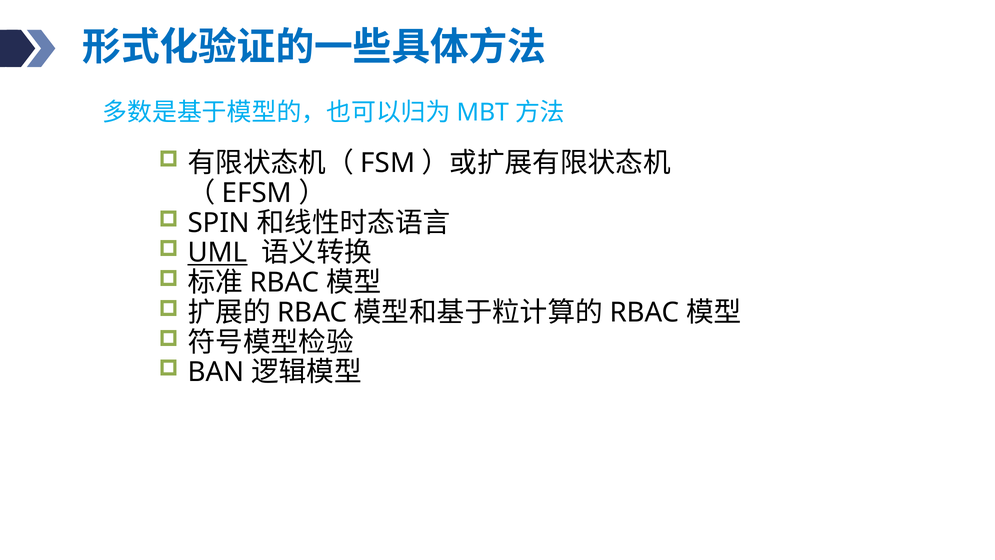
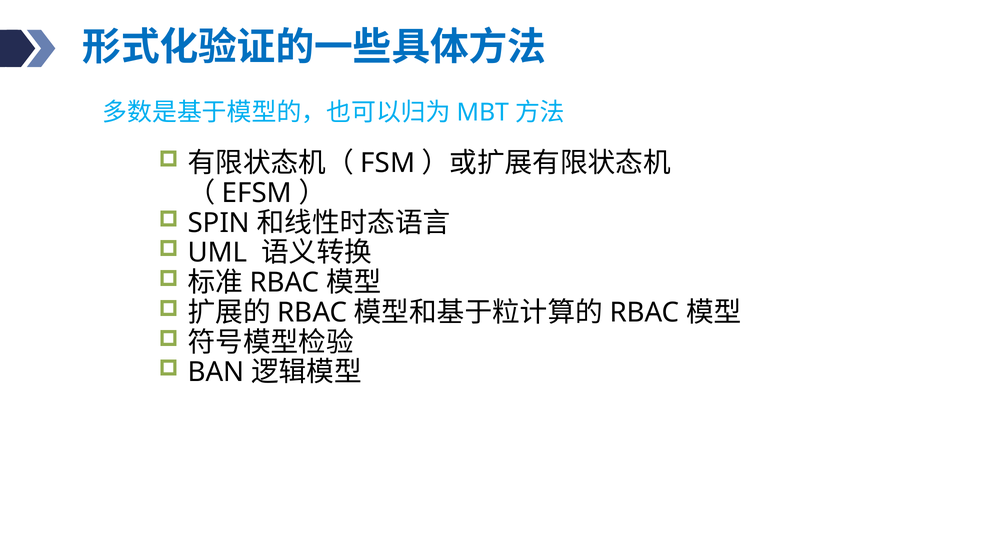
UML underline: present -> none (218, 253)
